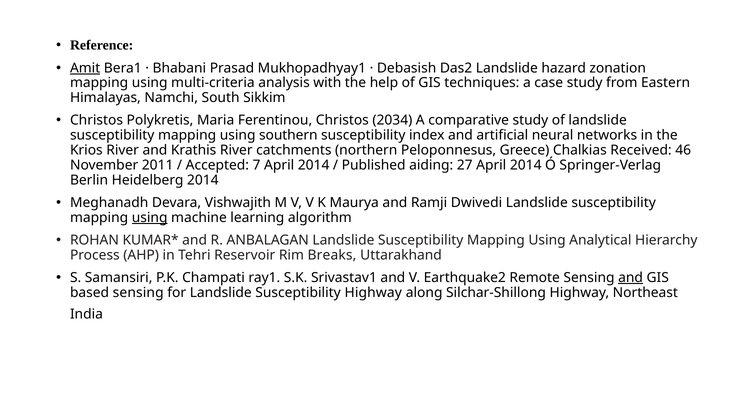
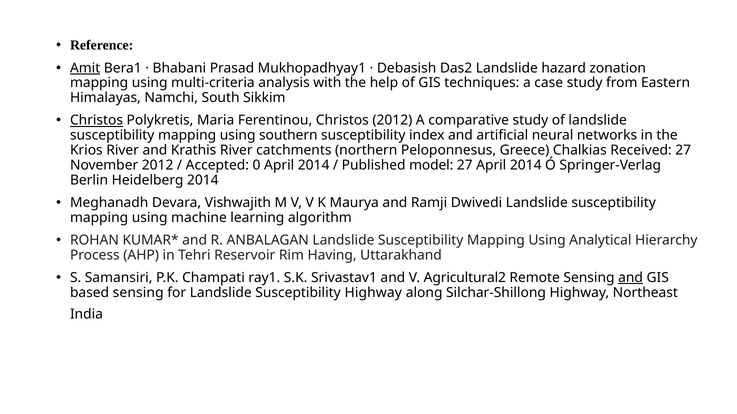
Christos underline: none -> present (97, 121)
Christos 2034: 2034 -> 2012 (392, 121)
Received 46: 46 -> 27 (683, 150)
November 2011: 2011 -> 2012 (158, 165)
7: 7 -> 0 (257, 165)
aiding: aiding -> model (431, 165)
using underline: present -> none (150, 218)
Breaks: Breaks -> Having (332, 255)
Earthquake2: Earthquake2 -> Agricultural2 (465, 278)
